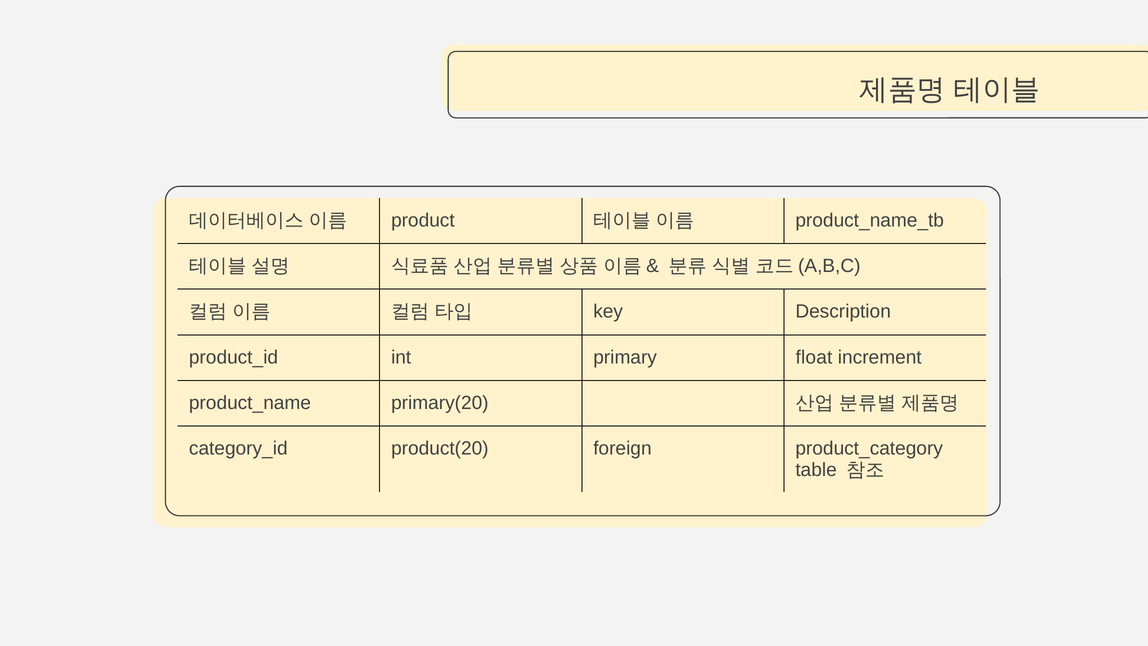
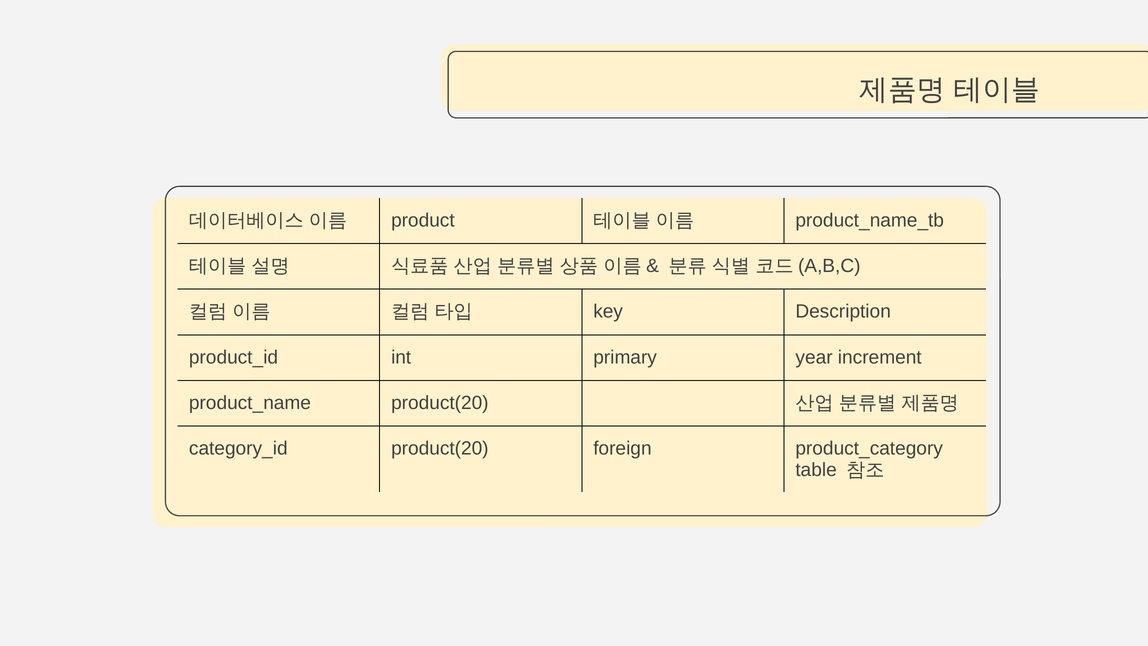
float: float -> year (814, 357)
primary(20: primary(20 -> product(20 (440, 403)
